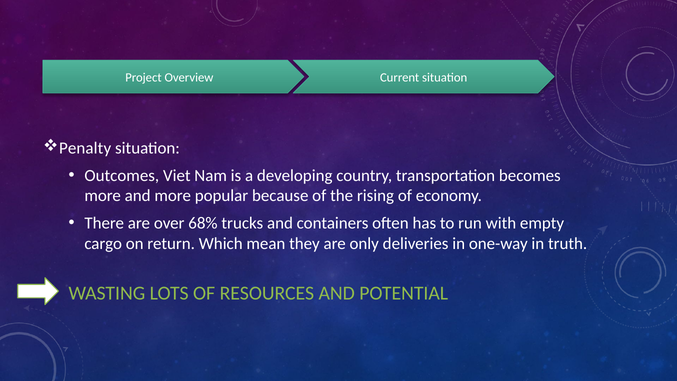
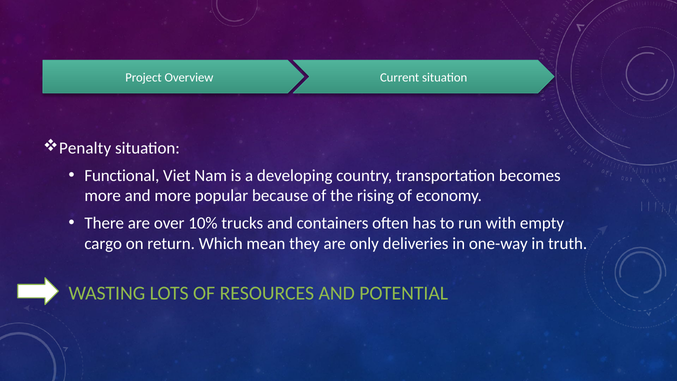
Outcomes: Outcomes -> Functional (122, 175)
68%: 68% -> 10% (203, 223)
